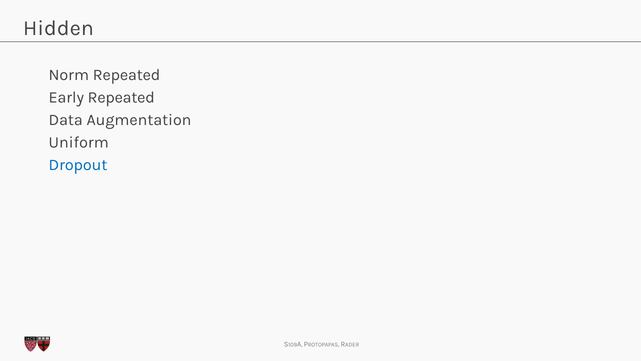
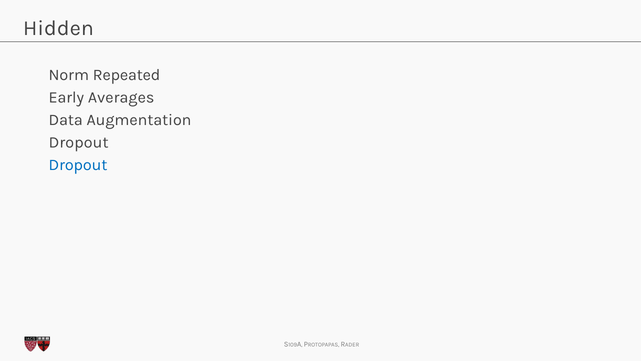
Early Repeated: Repeated -> Averages (121, 97)
Uniform: Uniform -> Dropout (79, 142)
